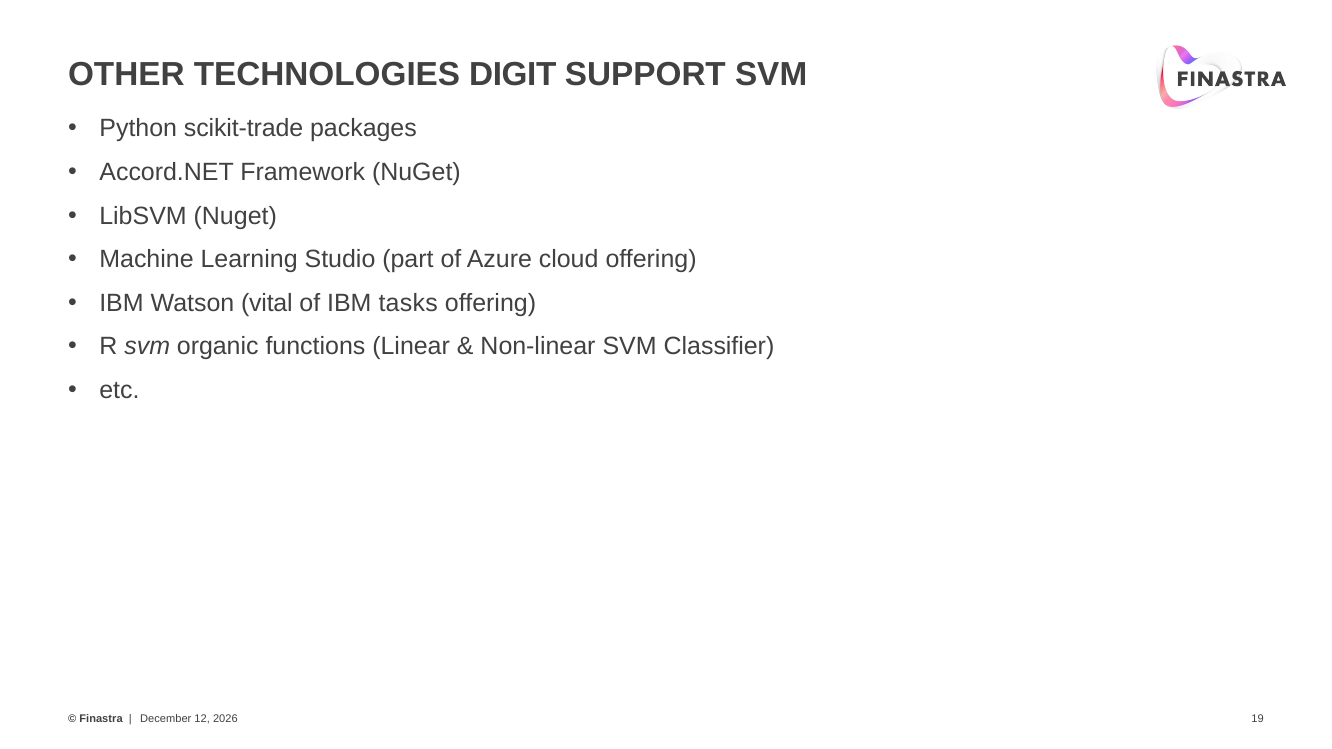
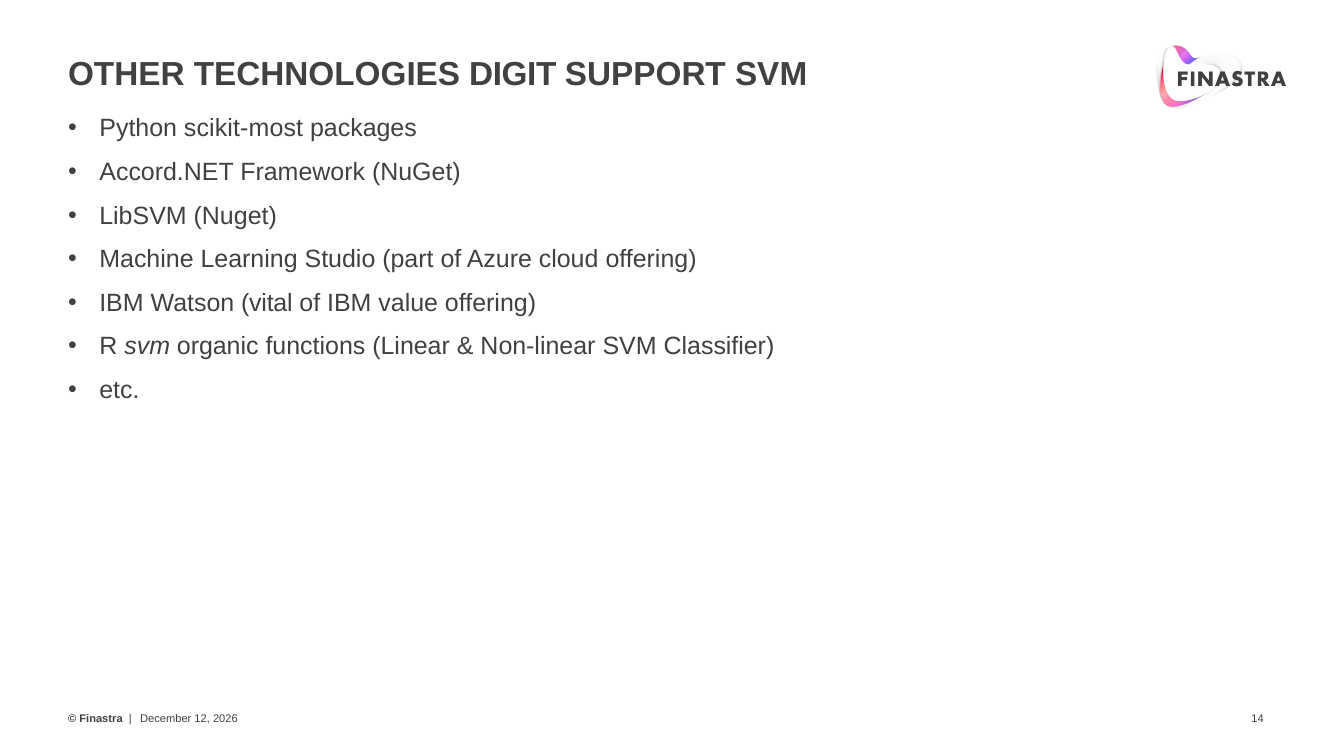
scikit-trade: scikit-trade -> scikit-most (243, 129)
tasks: tasks -> value (408, 303)
19: 19 -> 14 (1258, 719)
